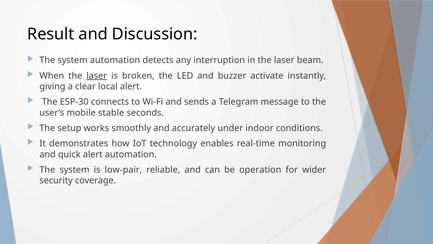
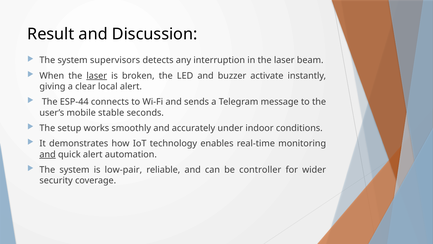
system automation: automation -> supervisors (115, 60)
ESP-30: ESP-30 -> ESP-44 (74, 102)
and underline: none -> present (48, 154)
operation: operation -> controller (260, 169)
